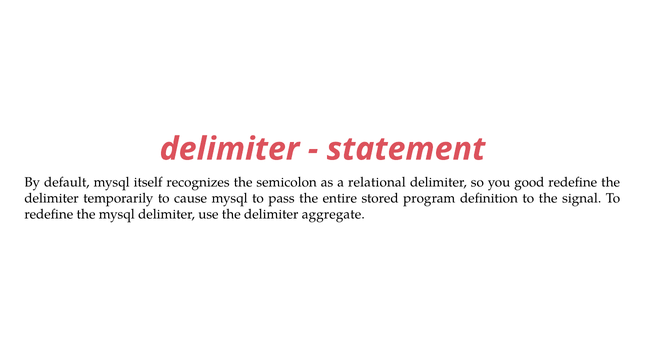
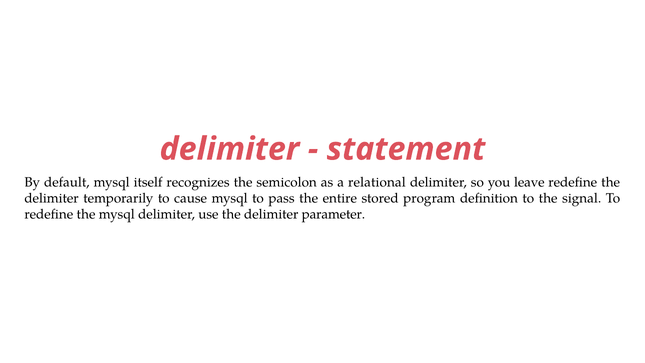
good: good -> leave (529, 182)
aggregate: aggregate -> parameter (333, 214)
